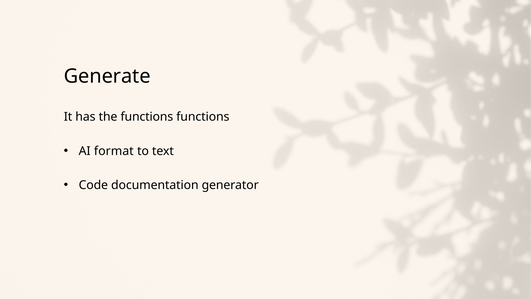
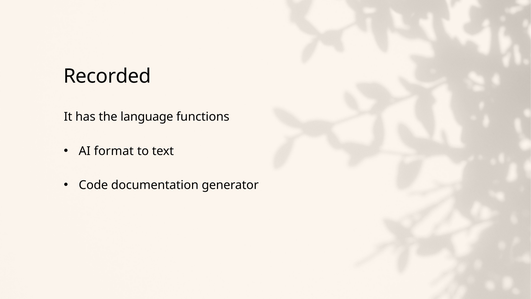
Generate: Generate -> Recorded (107, 76)
the functions: functions -> language (147, 117)
